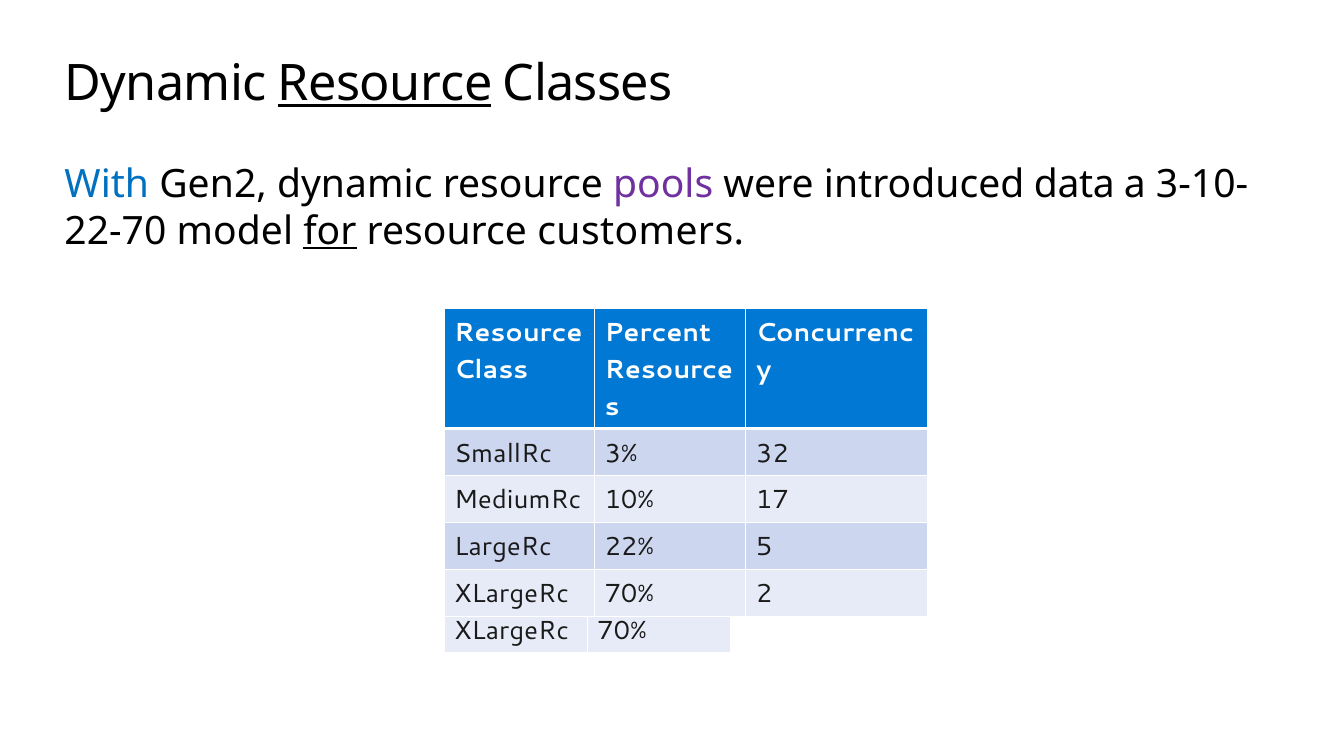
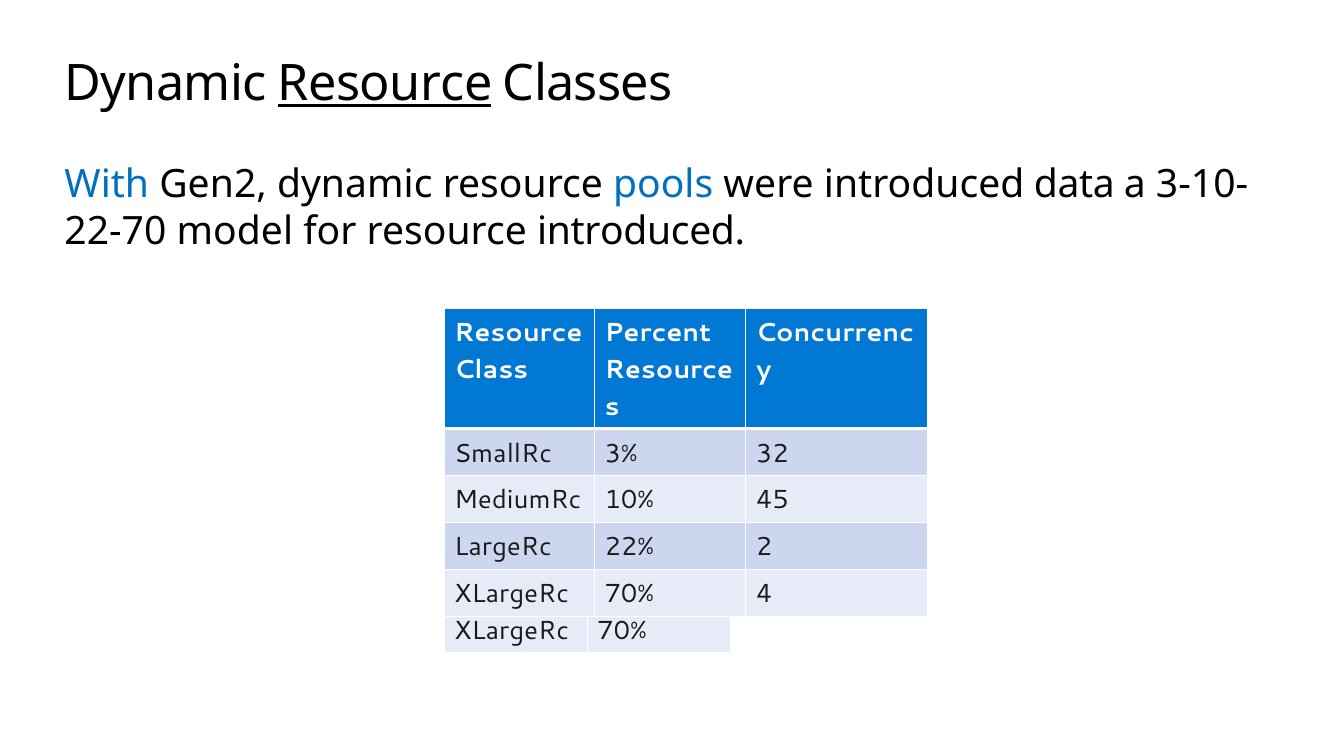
pools colour: purple -> blue (663, 184)
for underline: present -> none (330, 231)
resource customers: customers -> introduced (641, 231)
17: 17 -> 45 (772, 501)
5: 5 -> 2 (764, 547)
2: 2 -> 4 (764, 594)
